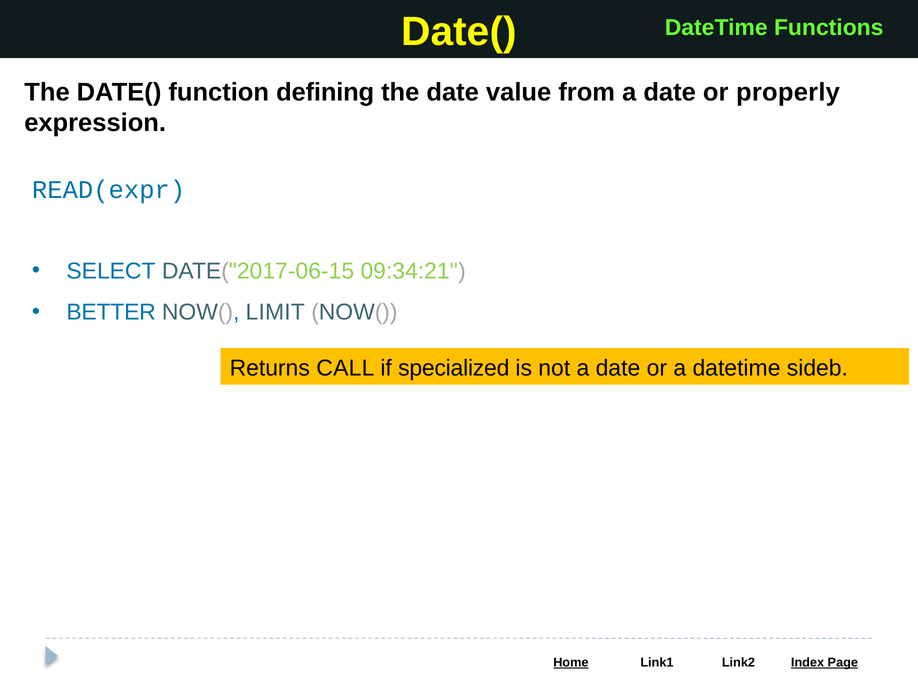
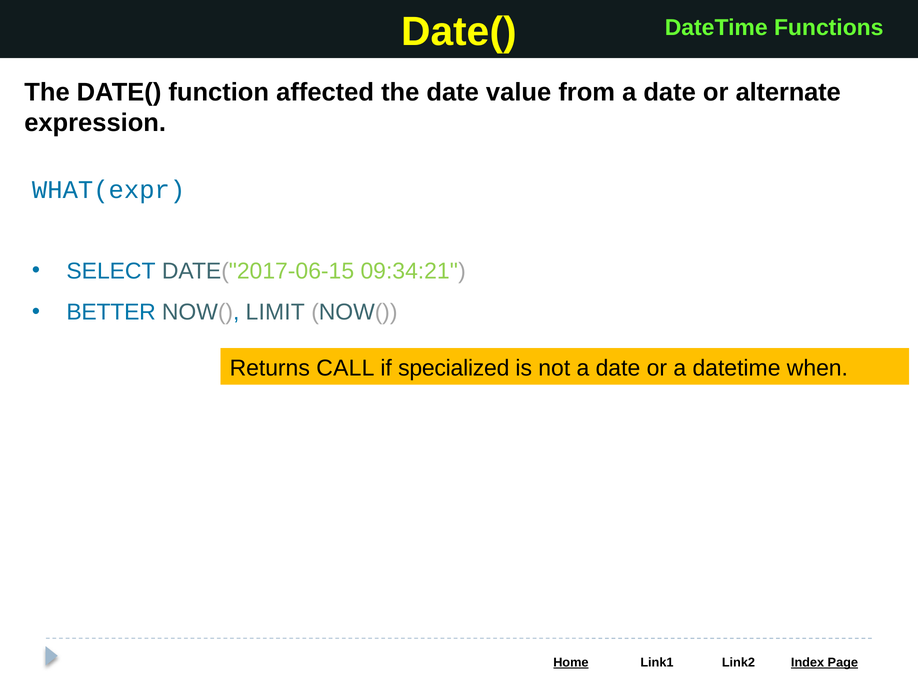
defining: defining -> affected (325, 92)
properly: properly -> alternate (788, 92)
READ(expr: READ(expr -> WHAT(expr (109, 190)
sideb: sideb -> when (817, 368)
